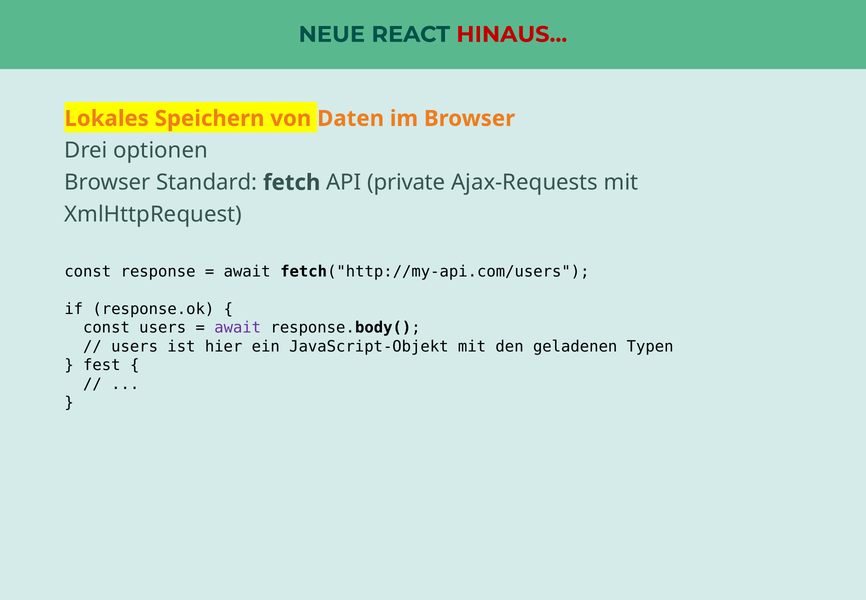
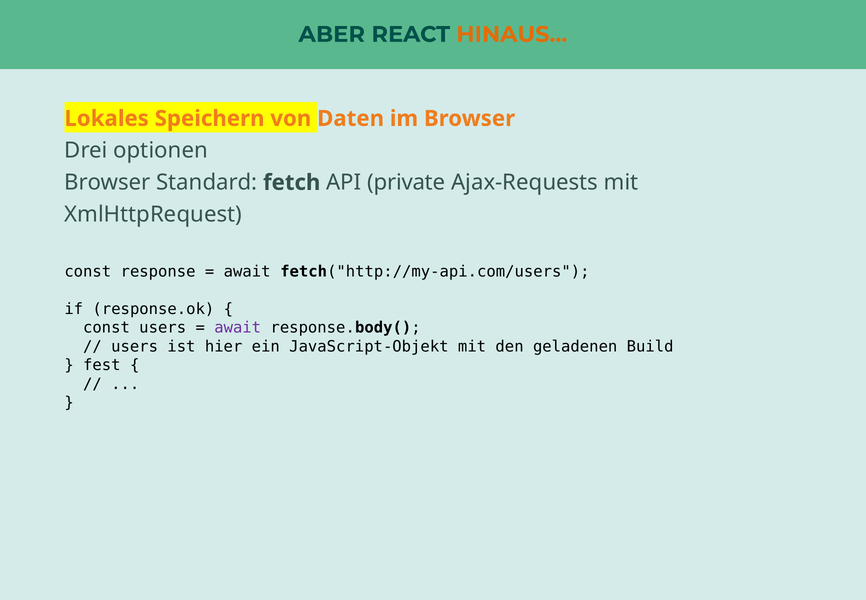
NEUE: NEUE -> ABER (332, 34)
HINAUS colour: red -> orange (512, 34)
Typen: Typen -> Build (650, 346)
